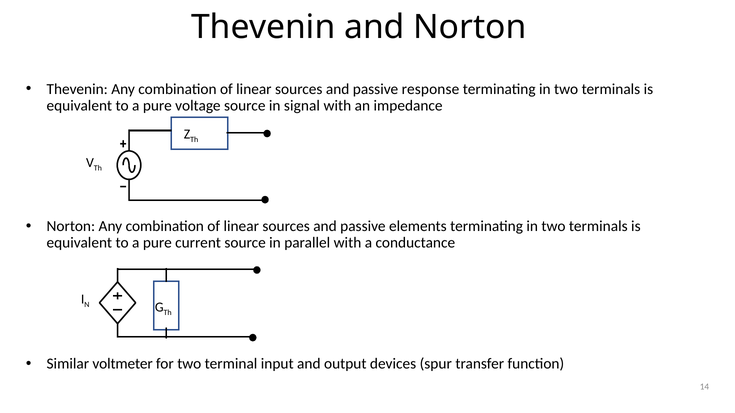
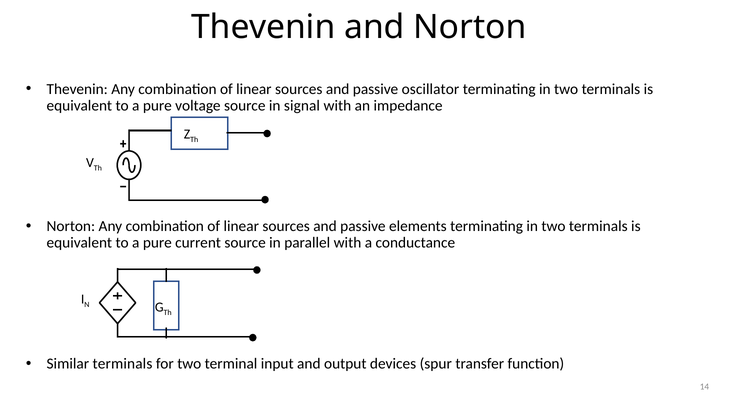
response: response -> oscillator (430, 89)
Similar voltmeter: voltmeter -> terminals (122, 364)
